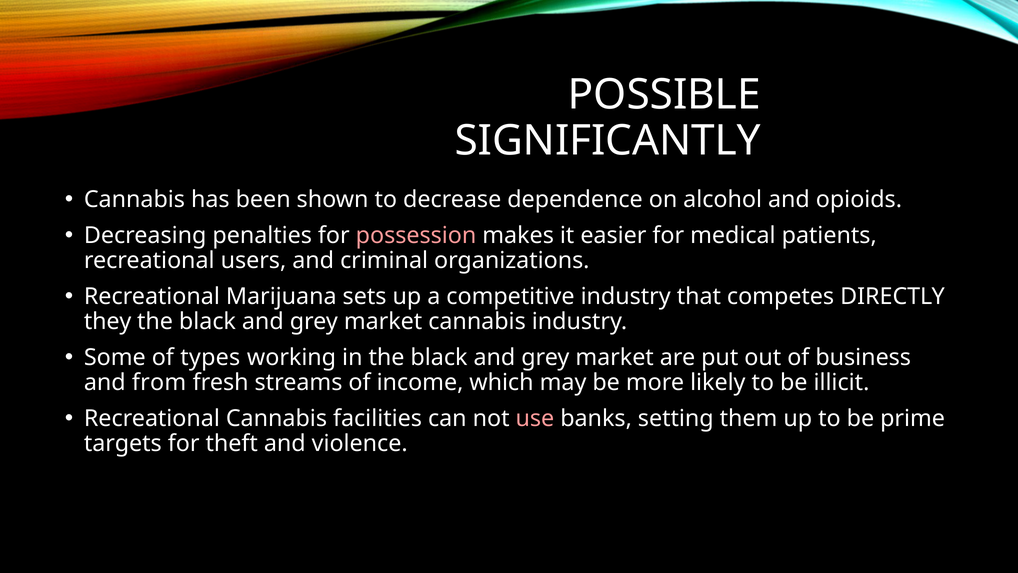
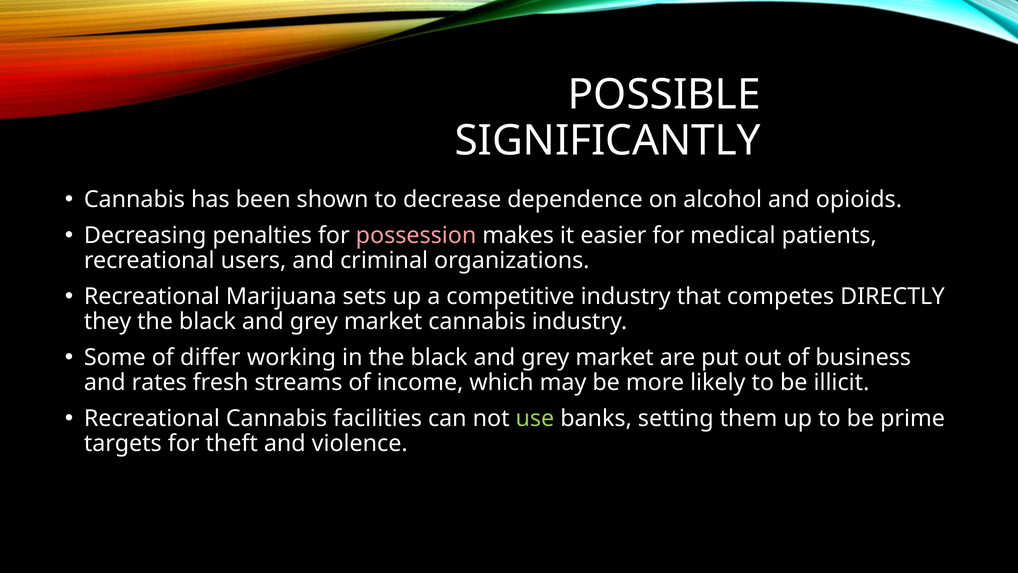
types: types -> differ (210, 357)
from: from -> rates (159, 382)
use colour: pink -> light green (535, 418)
